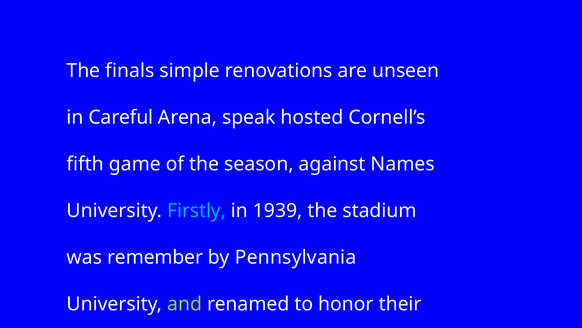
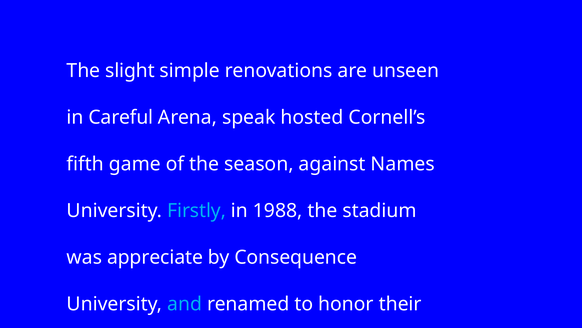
finals: finals -> slight (130, 71)
1939: 1939 -> 1988 (278, 210)
remember: remember -> appreciate (155, 257)
Pennsylvania: Pennsylvania -> Consequence (296, 257)
and colour: light green -> light blue (185, 303)
